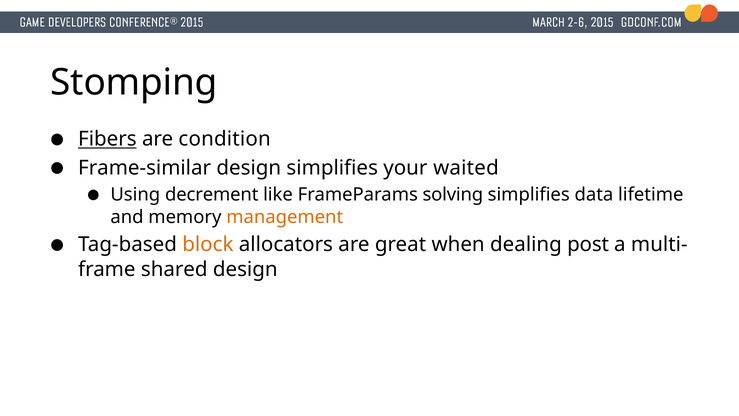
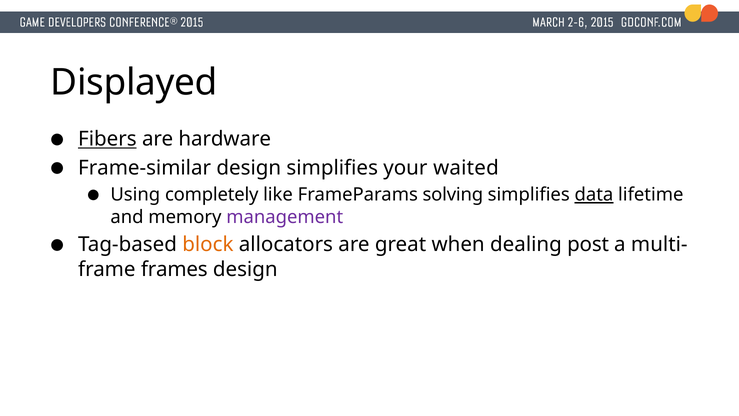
Stomping: Stomping -> Displayed (134, 82)
condition: condition -> hardware (225, 139)
decrement: decrement -> completely (212, 195)
data underline: none -> present (594, 195)
management colour: orange -> purple (285, 217)
shared: shared -> frames (174, 269)
